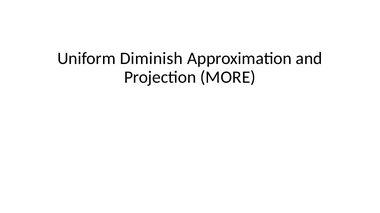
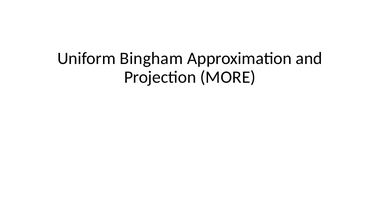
Diminish: Diminish -> Bingham (151, 59)
